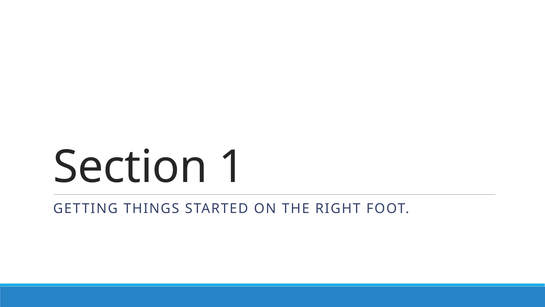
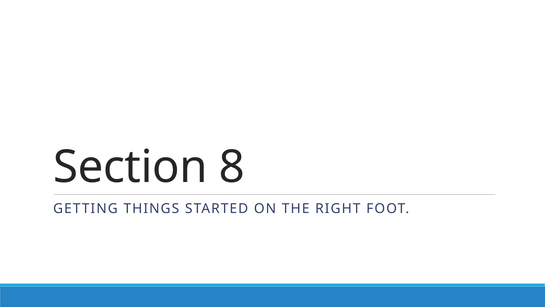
1: 1 -> 8 (232, 167)
